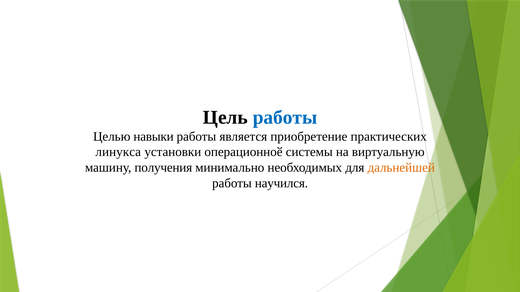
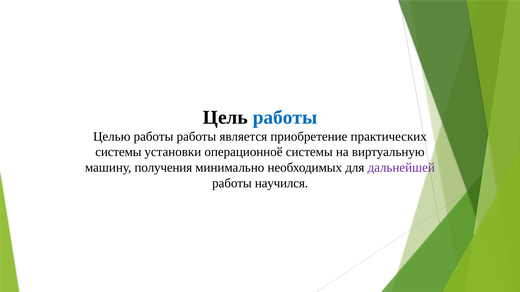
Целью навыки: навыки -> работы (153, 137)
линукса: линукса -> системы (118, 152)
дальнейшей colour: orange -> purple (401, 168)
